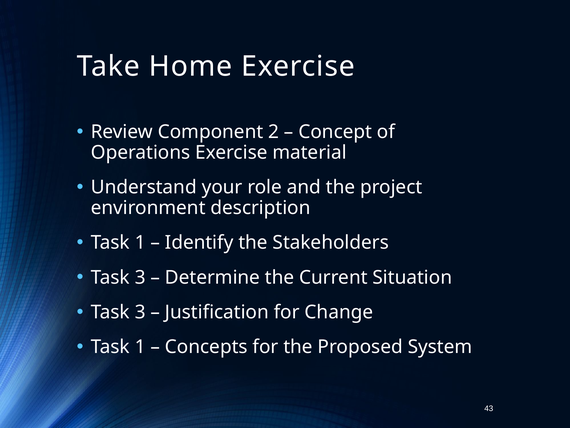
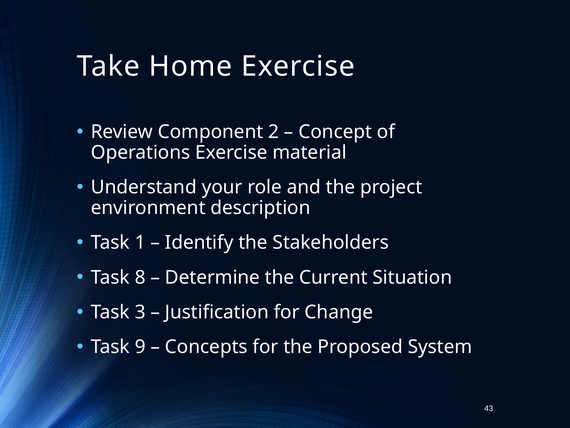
3: 3 -> 8 (140, 277)
1: 1 -> 9 (140, 347)
